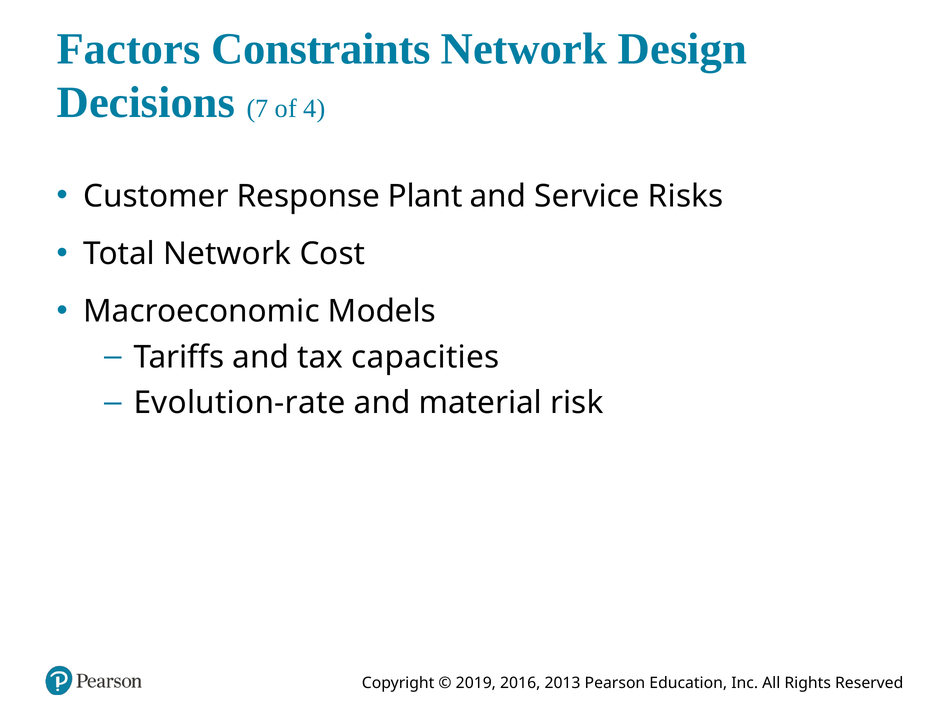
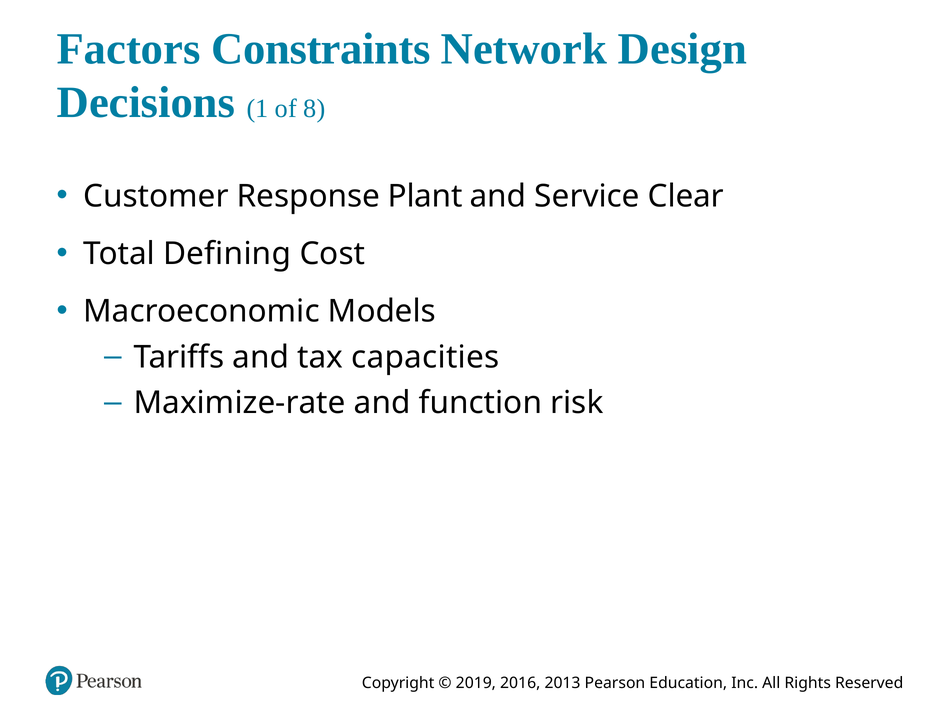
7: 7 -> 1 (257, 109)
4: 4 -> 8 (314, 109)
Risks: Risks -> Clear (686, 196)
Total Network: Network -> Defining (227, 254)
Evolution-rate: Evolution-rate -> Maximize-rate (240, 403)
material: material -> function (480, 403)
